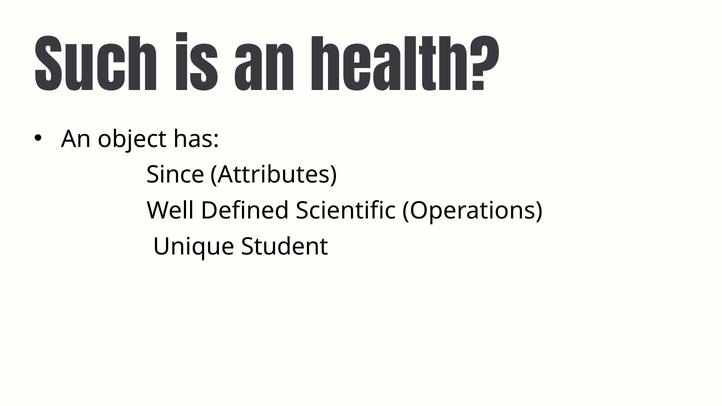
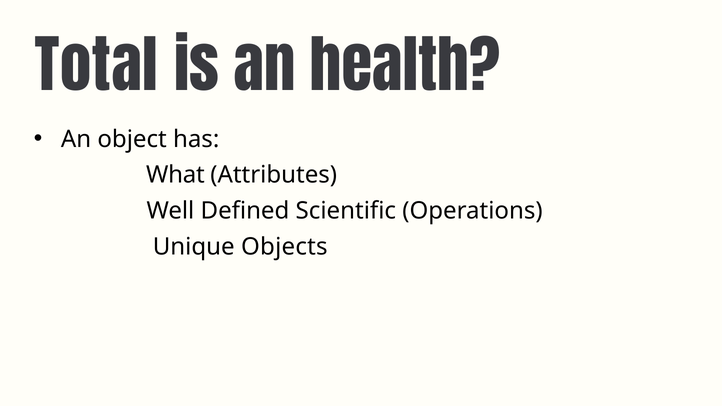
Such: Such -> Total (96, 69)
Since: Since -> What (175, 175)
Student: Student -> Objects (284, 247)
